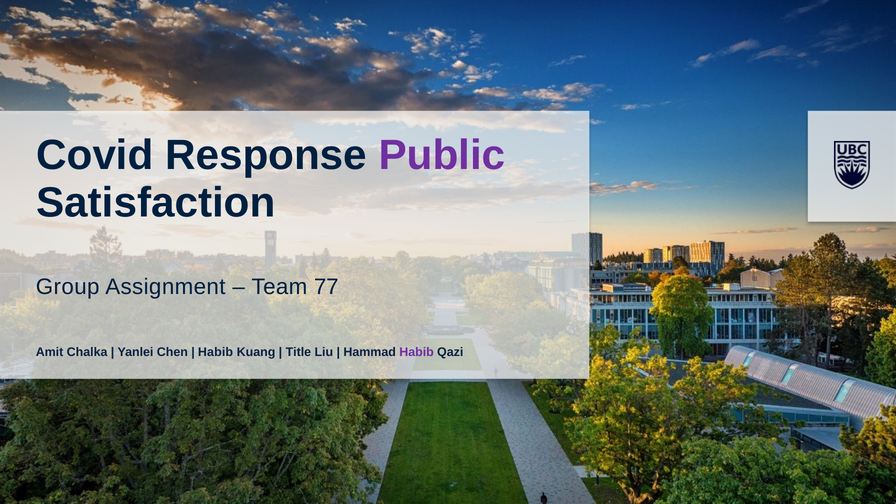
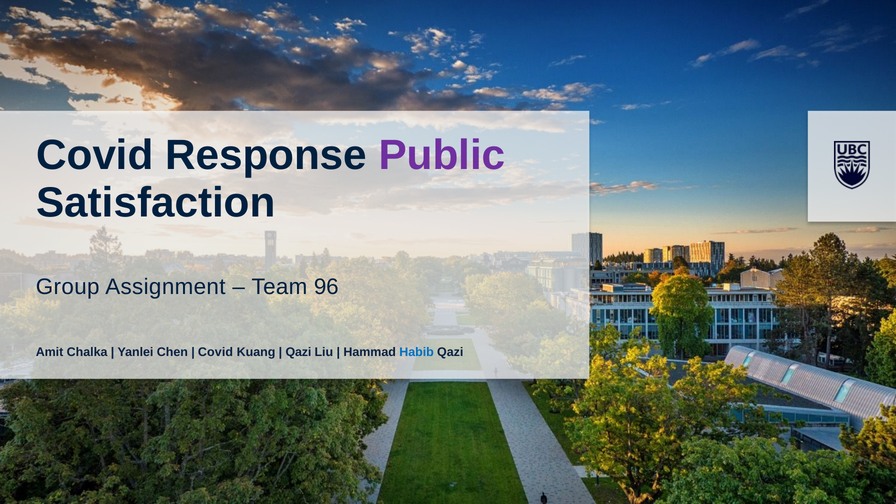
77: 77 -> 96 (326, 287)
Habib: Habib -> Covid (216, 352)
Title: Title -> Qazi (298, 352)
Habib colour: purple -> blue (417, 352)
